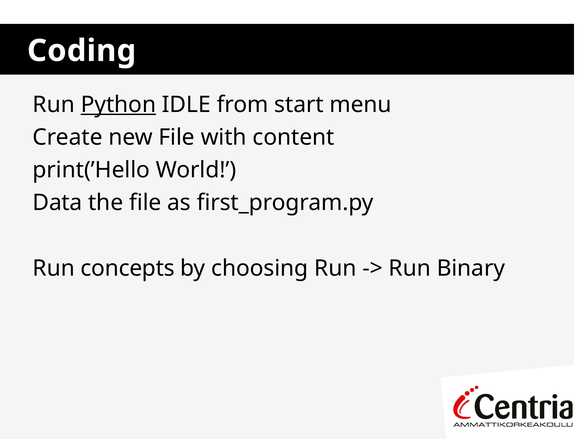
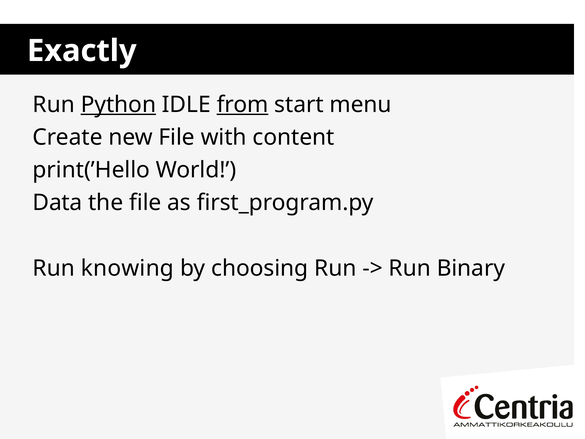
Coding: Coding -> Exactly (82, 51)
from underline: none -> present (243, 105)
concepts: concepts -> knowing (127, 268)
